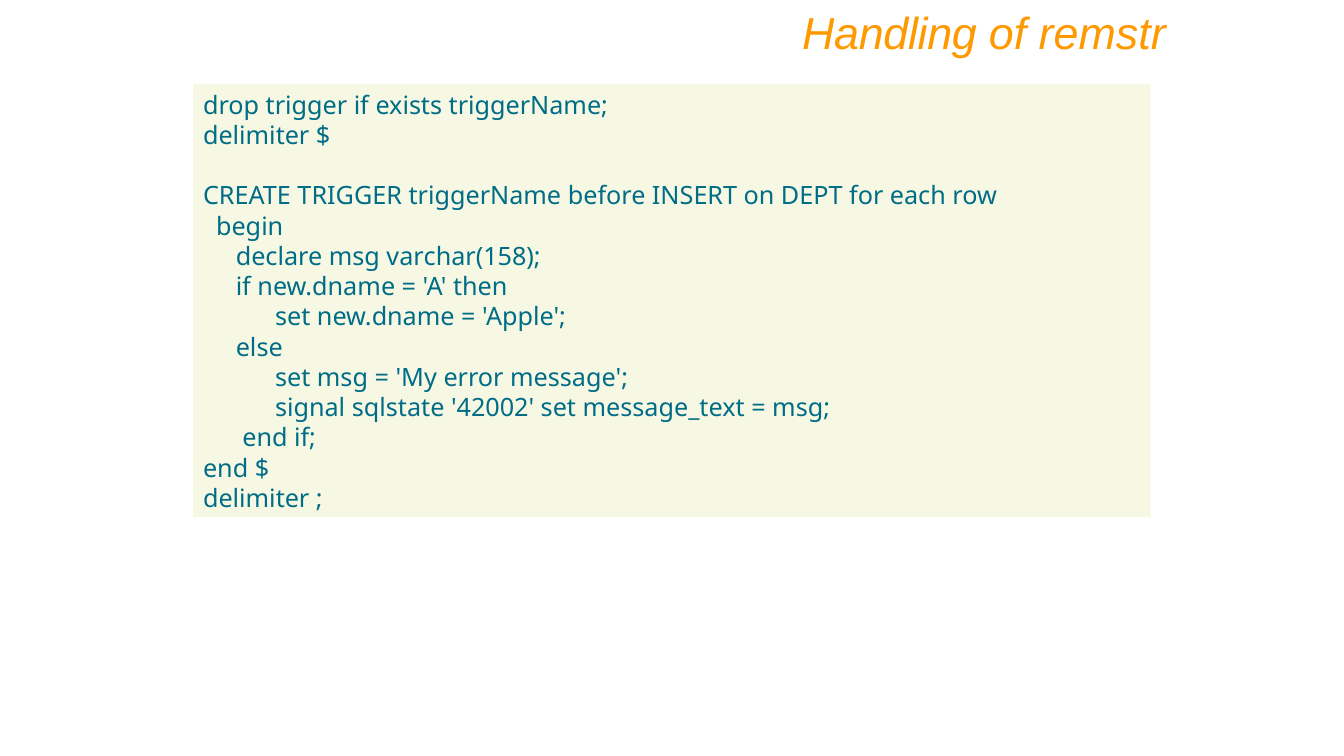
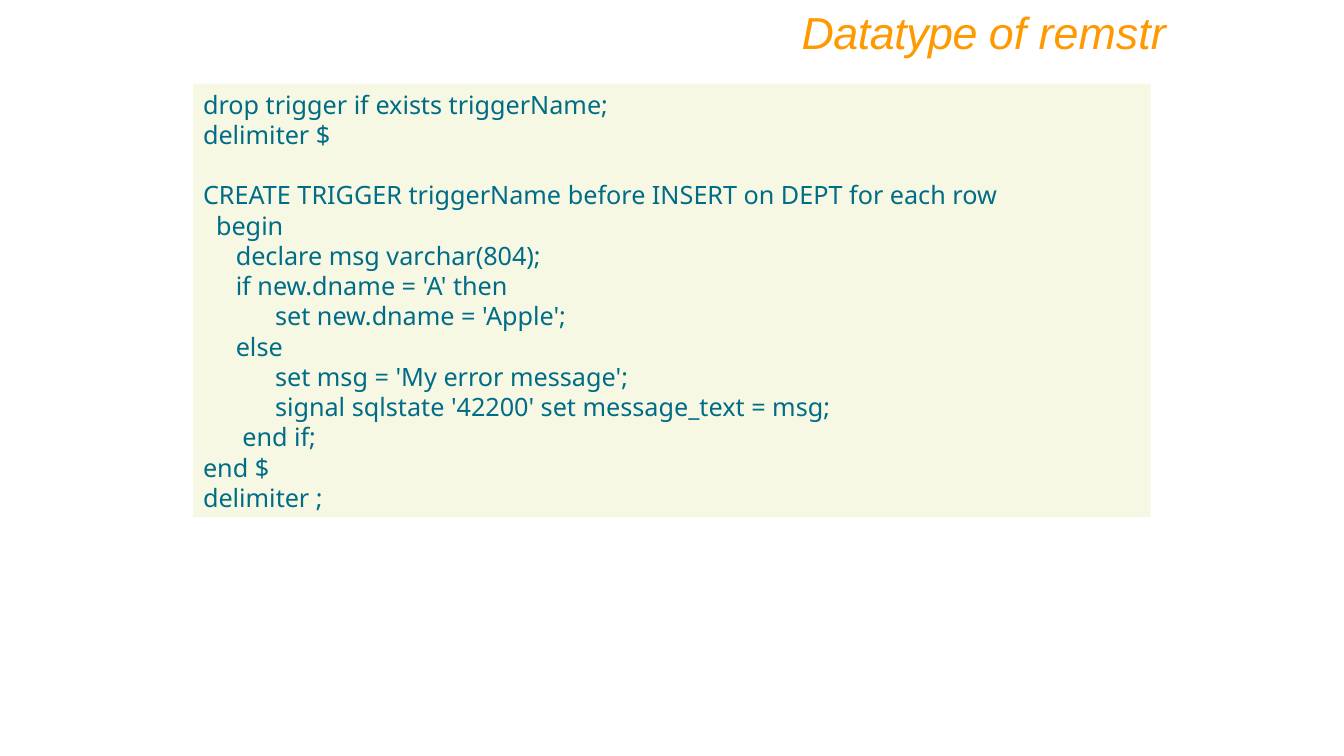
Handling: Handling -> Datatype (890, 35)
varchar(158: varchar(158 -> varchar(804 (464, 257)
42002: 42002 -> 42200 (493, 408)
